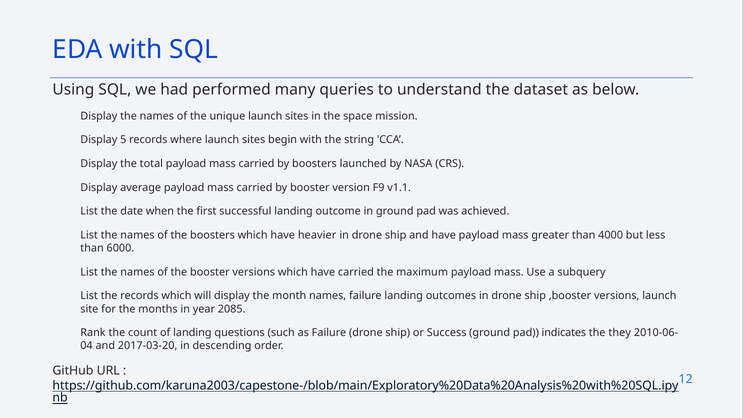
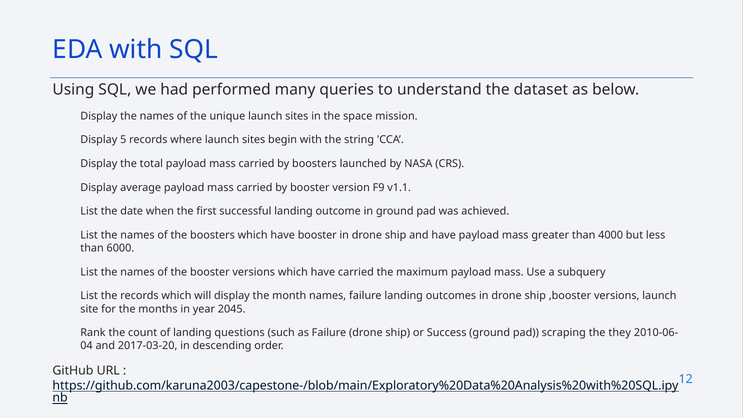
have heavier: heavier -> booster (317, 235)
2085: 2085 -> 2045 (232, 309)
indicates: indicates -> scraping (564, 333)
